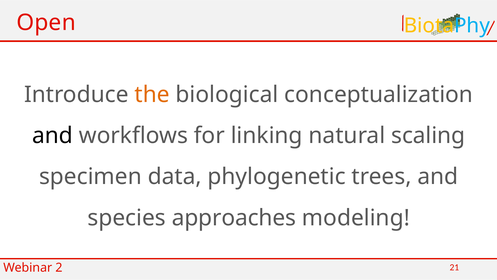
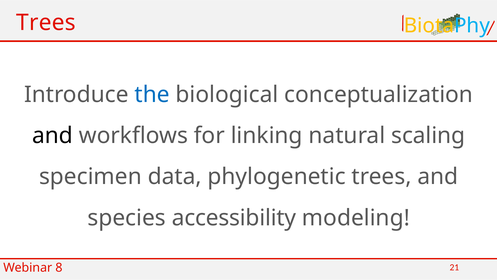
Open: Open -> Trees (46, 23)
the colour: orange -> blue (152, 95)
approaches: approaches -> accessibility (234, 218)
2: 2 -> 8 (59, 267)
